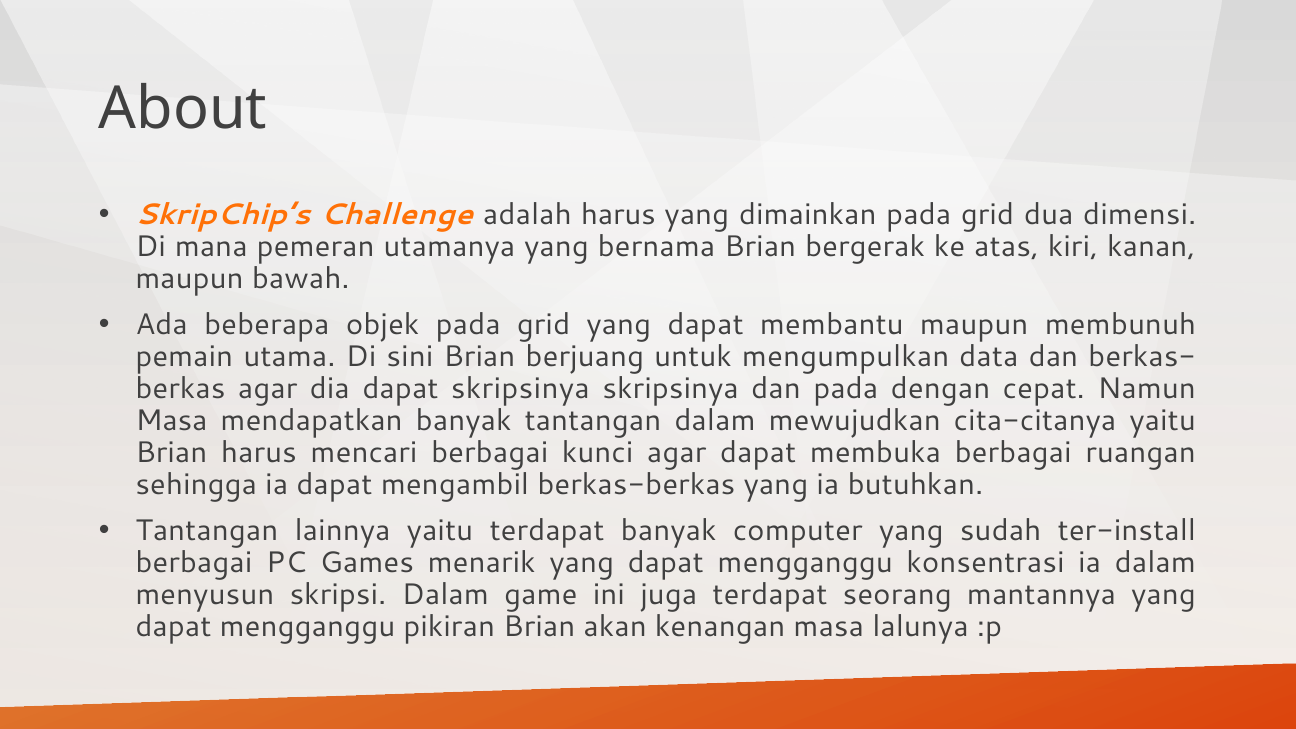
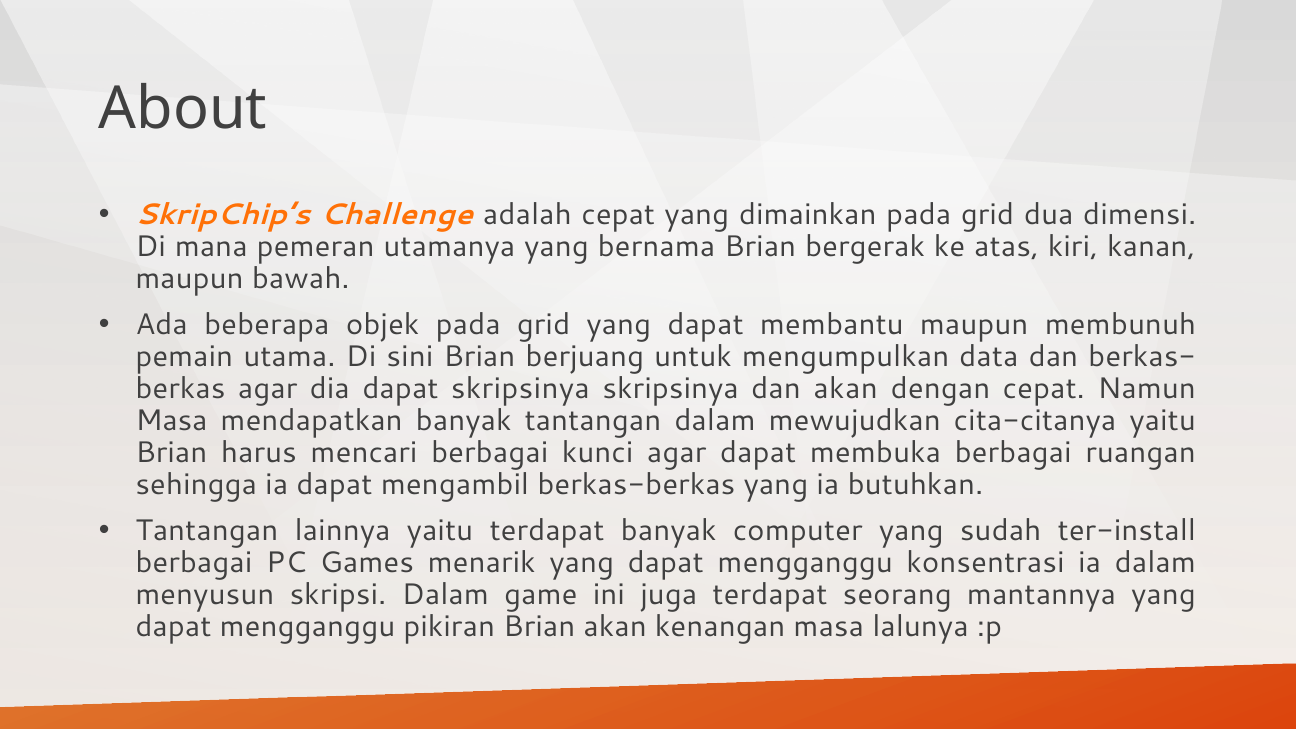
adalah harus: harus -> cepat (618, 215)
dan pada: pada -> akan (846, 389)
